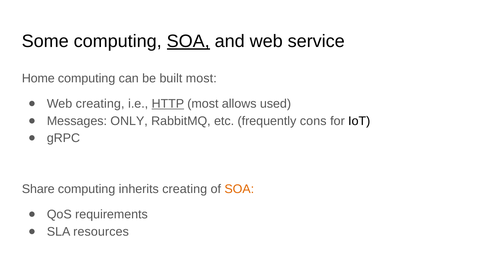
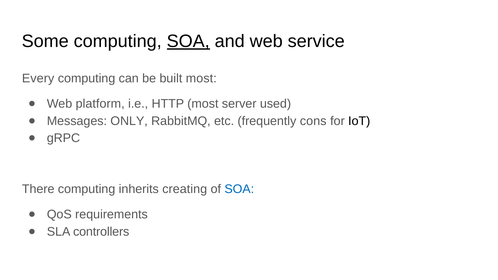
Home: Home -> Every (38, 78)
Web creating: creating -> platform (100, 104)
HTTP underline: present -> none (168, 104)
allows: allows -> server (239, 104)
Share: Share -> There (38, 189)
SOA colour: orange -> blue (239, 189)
resources: resources -> controllers (101, 232)
